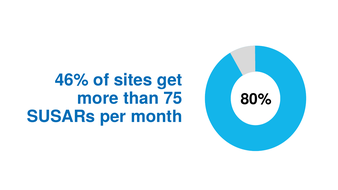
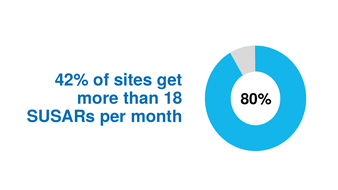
46%: 46% -> 42% (72, 80)
75: 75 -> 18 (173, 98)
